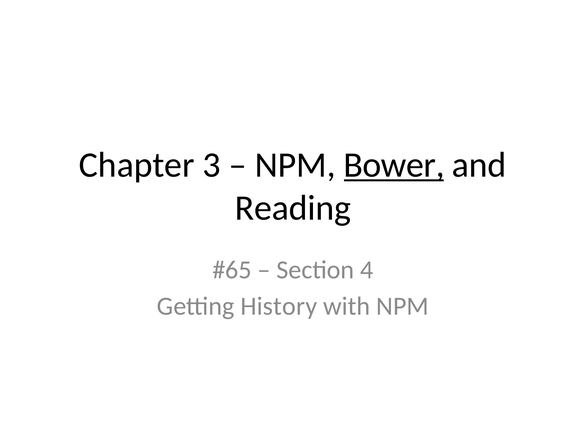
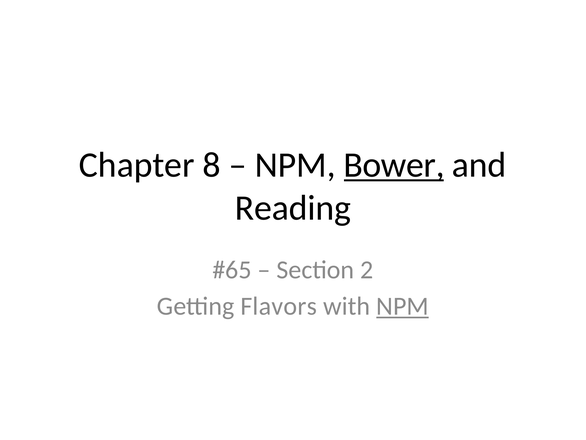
3: 3 -> 8 (212, 165)
4: 4 -> 2 (367, 269)
History: History -> Flavors (279, 306)
NPM underline: none -> present (402, 306)
